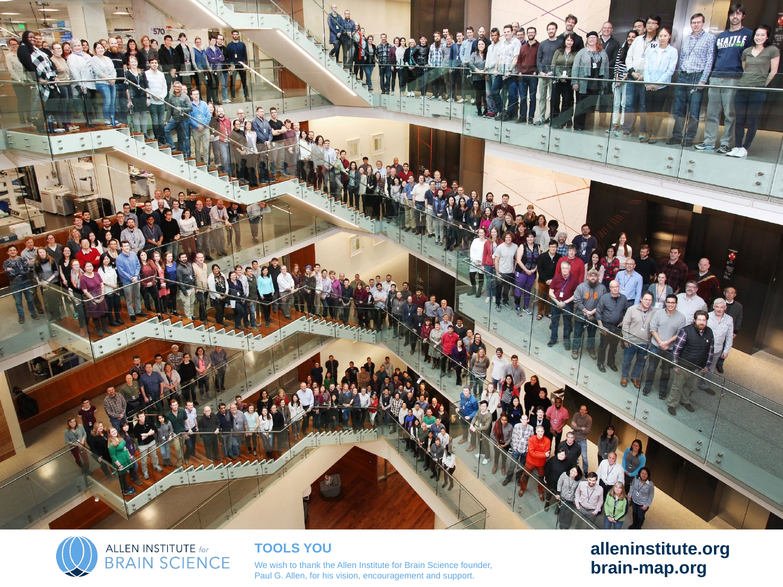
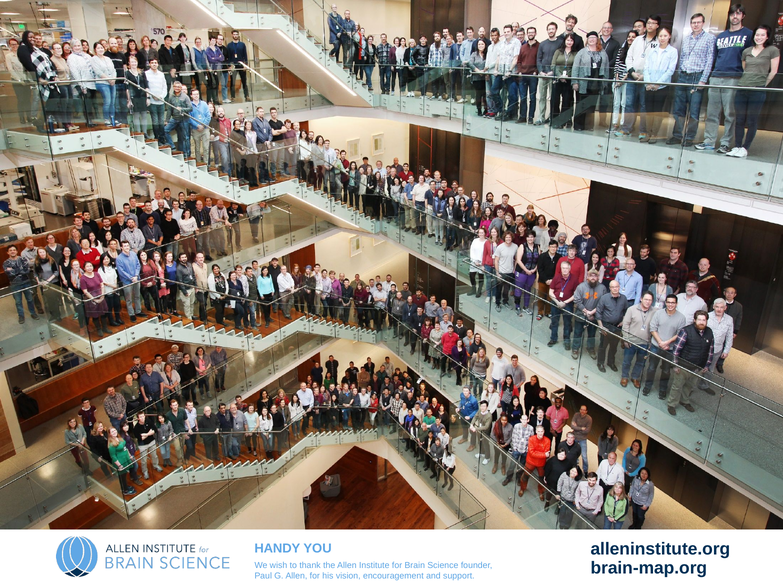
TOOLS: TOOLS -> HANDY (277, 549)
